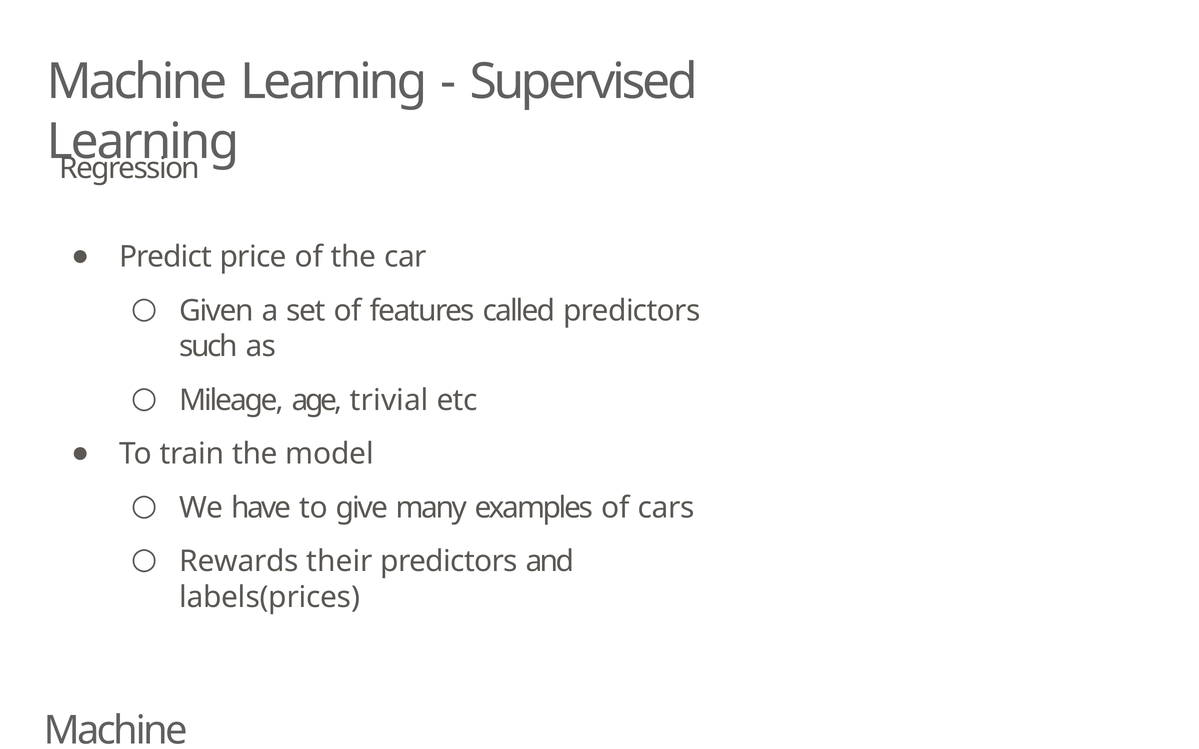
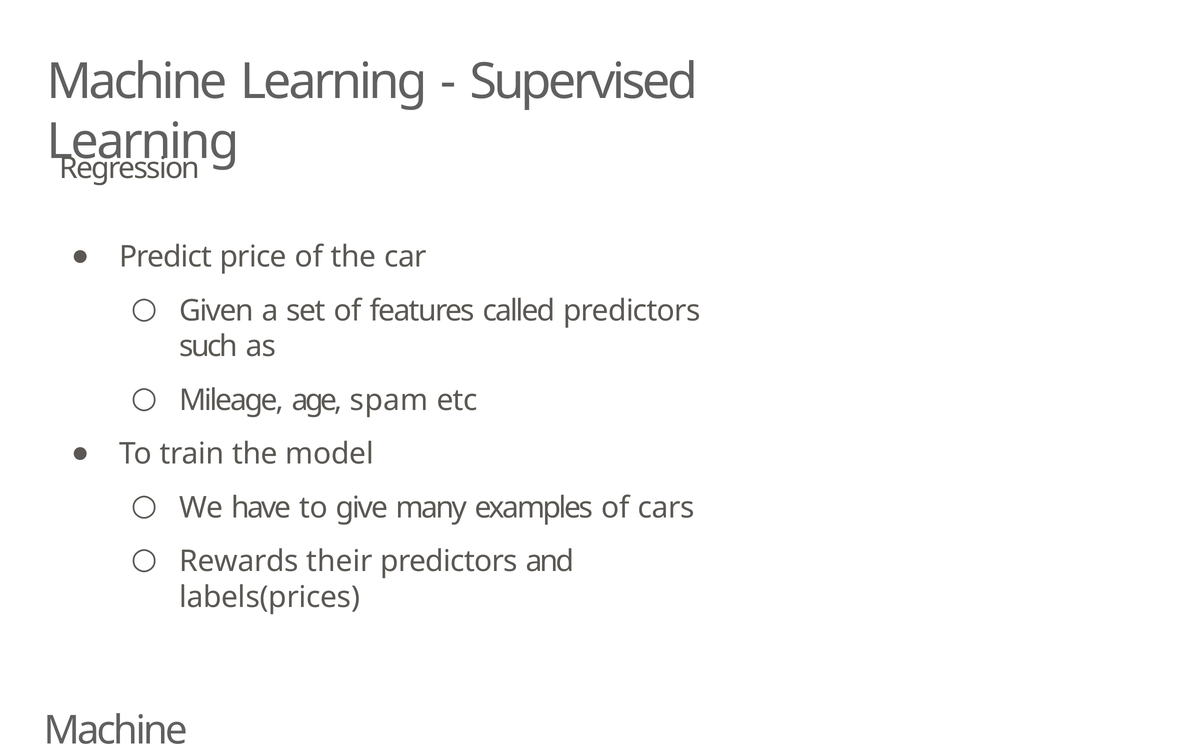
trivial: trivial -> spam (389, 400)
